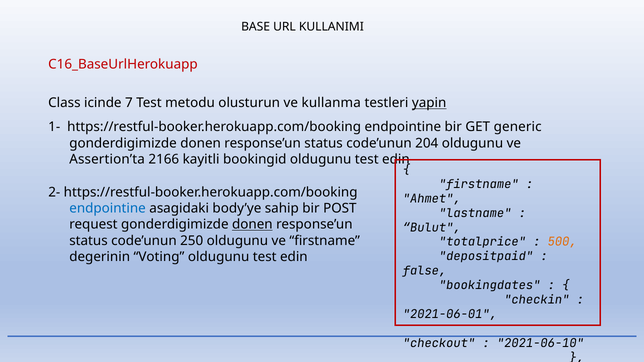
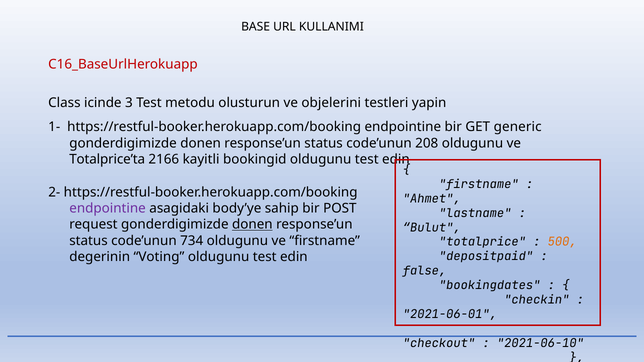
7: 7 -> 3 (129, 103)
kullanma: kullanma -> objelerini (331, 103)
yapin underline: present -> none (429, 103)
204: 204 -> 208 (427, 143)
Assertion’ta: Assertion’ta -> Totalprice’ta (107, 159)
endpointine colour: blue -> purple (108, 209)
250: 250 -> 734 (192, 241)
